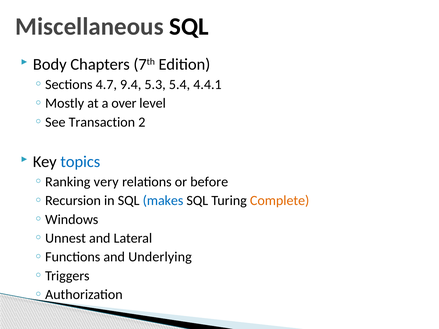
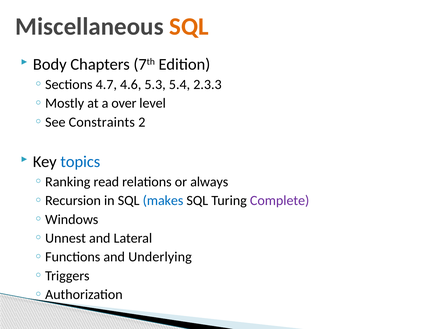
SQL colour: black -> orange (189, 27)
9.4: 9.4 -> 4.6 (131, 85)
4.4.1: 4.4.1 -> 2.3.3 (207, 85)
Transaction: Transaction -> Constraints (102, 122)
very: very -> read (106, 182)
before: before -> always (209, 182)
Complete colour: orange -> purple (280, 201)
